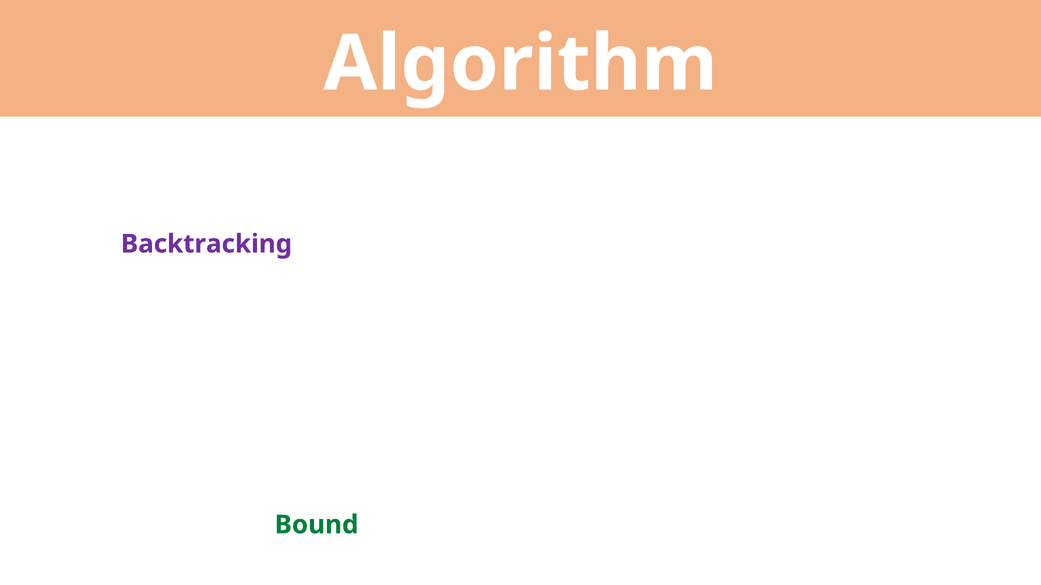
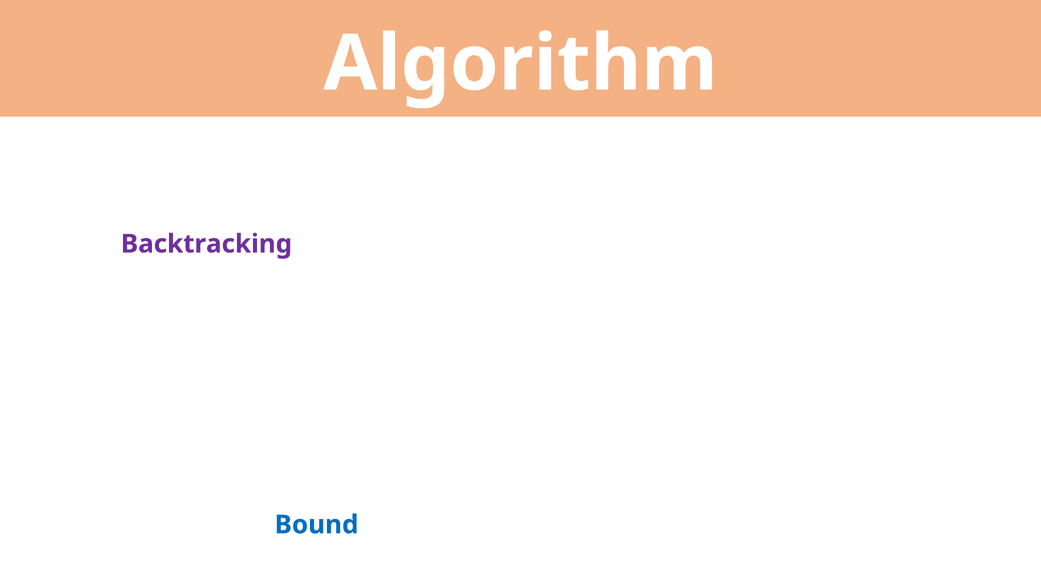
Bound colour: green -> blue (317, 525)
